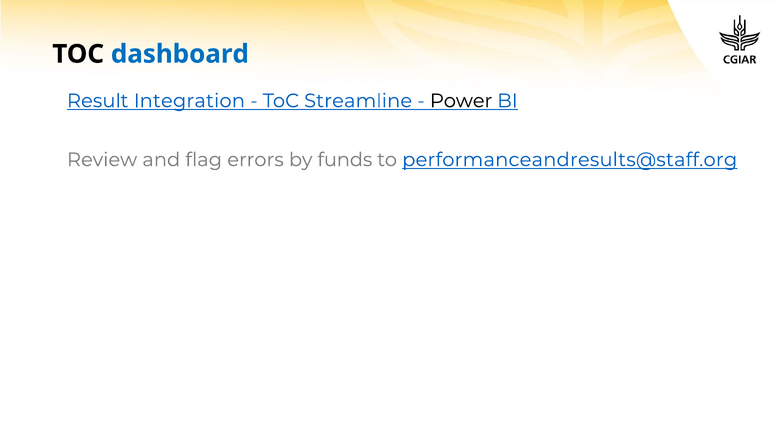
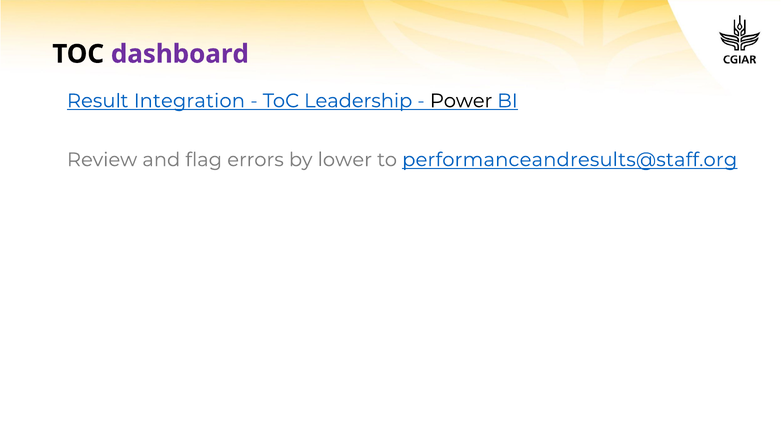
dashboard colour: blue -> purple (180, 54)
Streamline: Streamline -> Leadership (358, 101)
funds: funds -> lower (345, 159)
